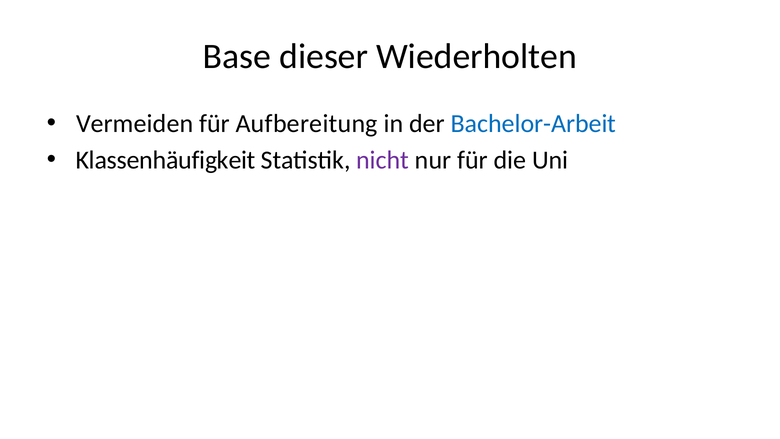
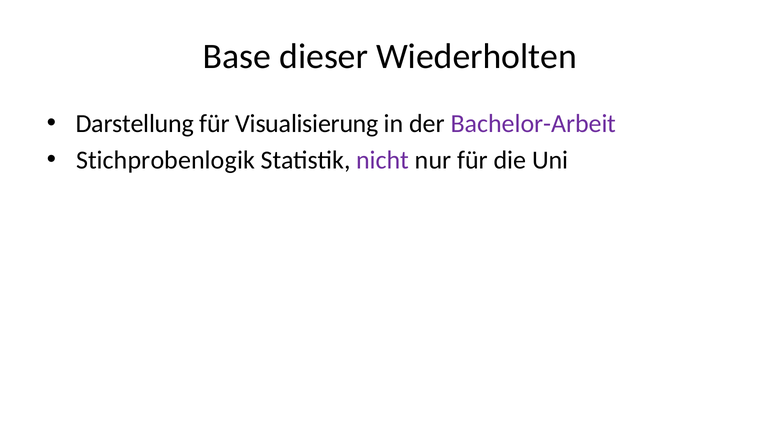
Vermeiden: Vermeiden -> Darstellung (135, 124)
Aufbereitung: Aufbereitung -> Visualisierung (307, 124)
Bachelor-Arbeit colour: blue -> purple (533, 124)
Klassenhäufigkeit: Klassenhäufigkeit -> Stichprobenlogik (165, 160)
